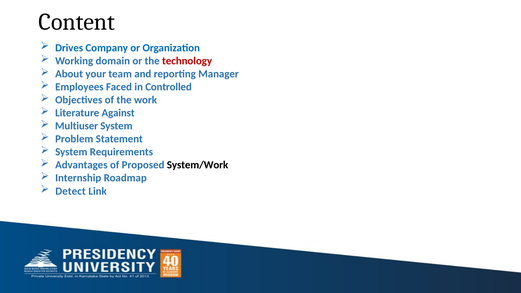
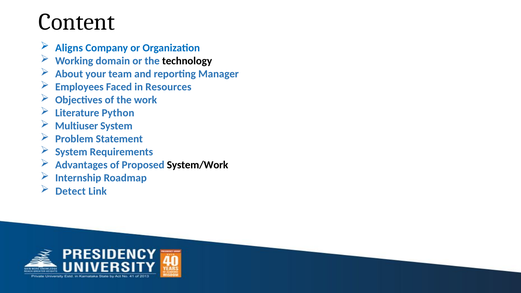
Drives: Drives -> Aligns (69, 48)
technology colour: red -> black (187, 61)
Controlled: Controlled -> Resources (168, 87)
Against: Against -> Python (118, 113)
